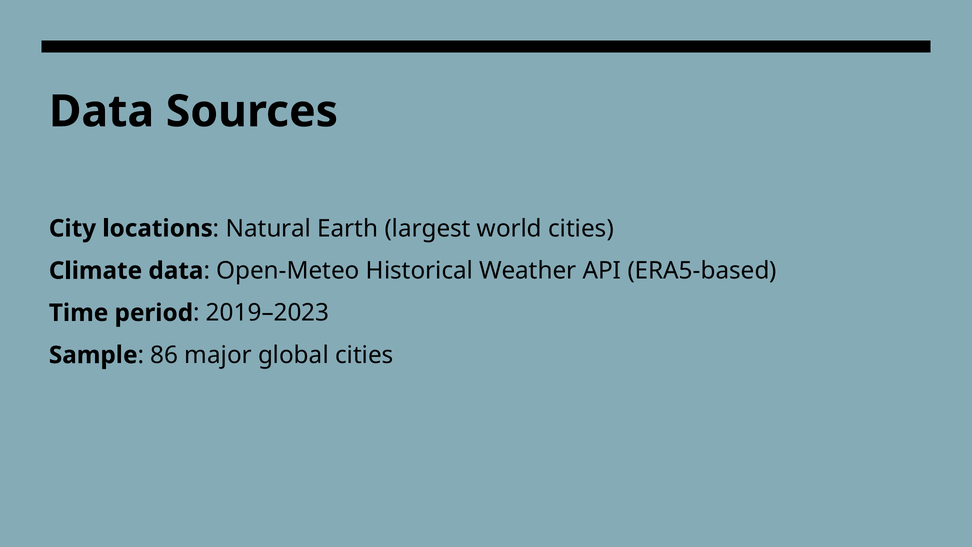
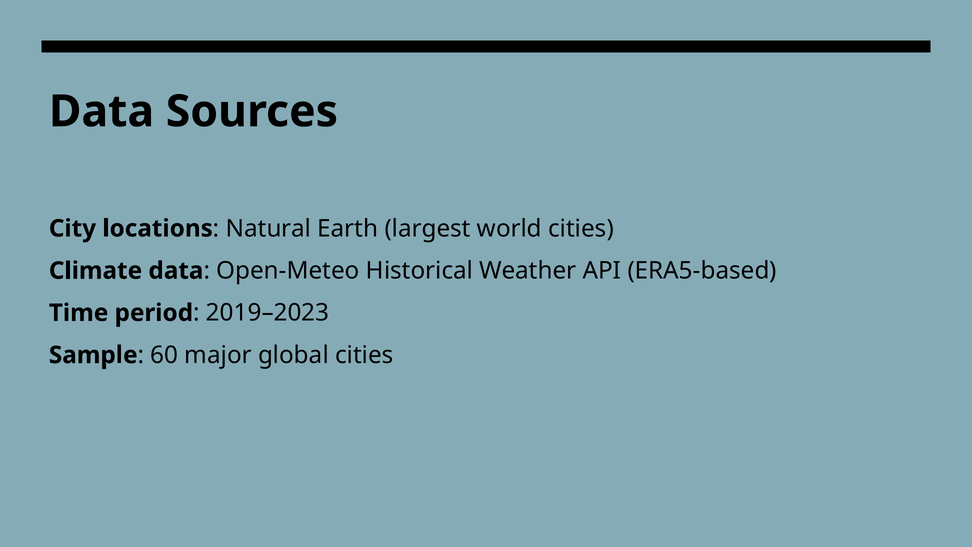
86: 86 -> 60 (164, 355)
